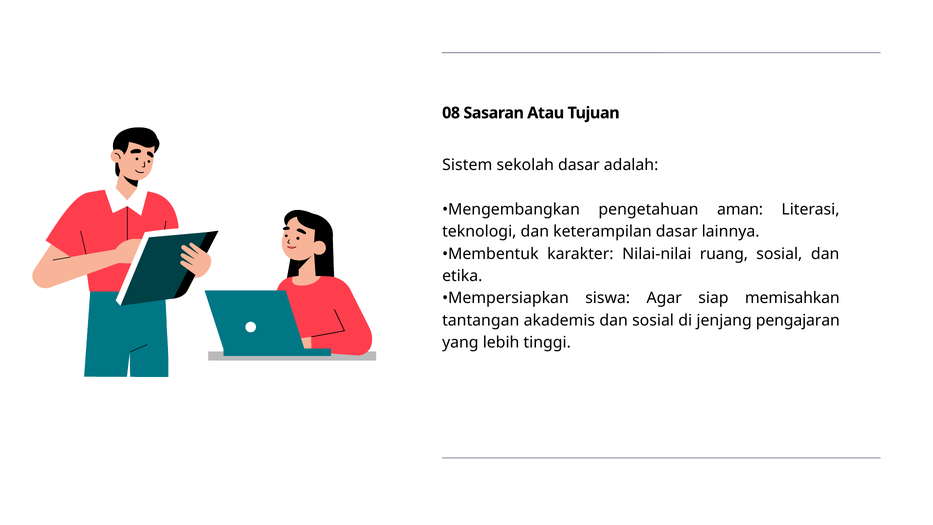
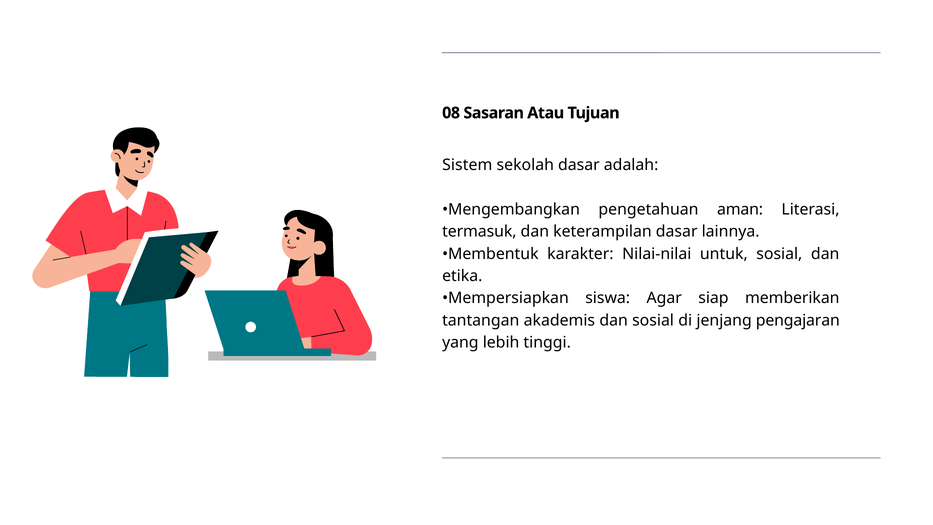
teknologi: teknologi -> termasuk (479, 231)
ruang: ruang -> untuk (724, 254)
memisahkan: memisahkan -> memberikan (792, 298)
